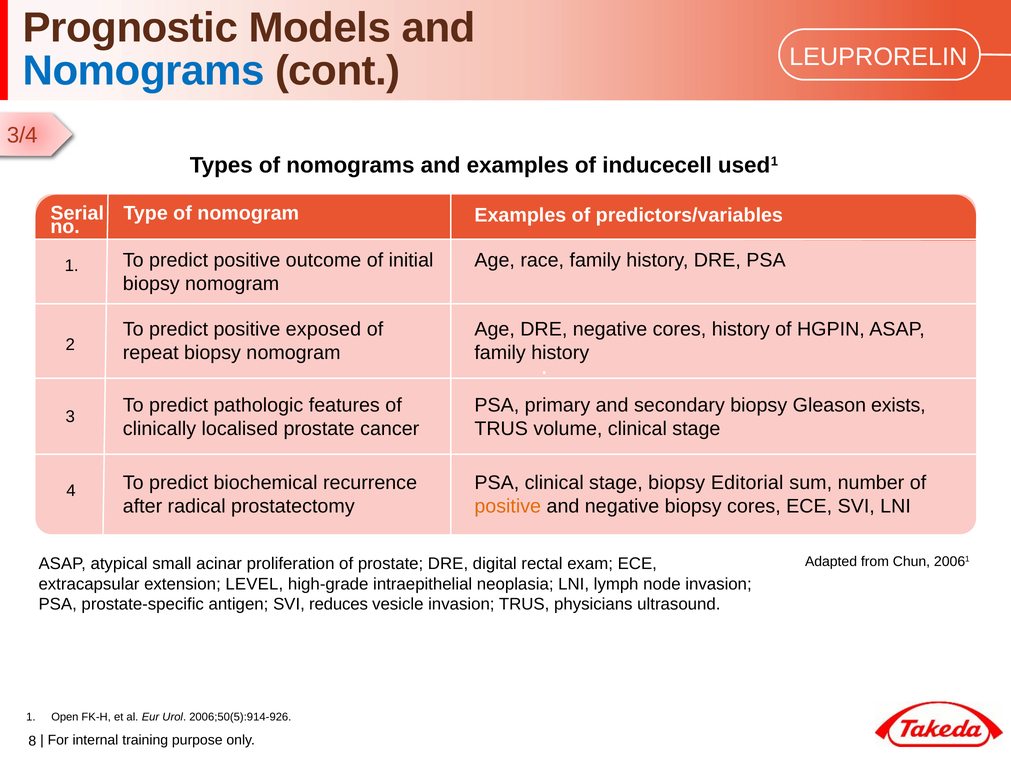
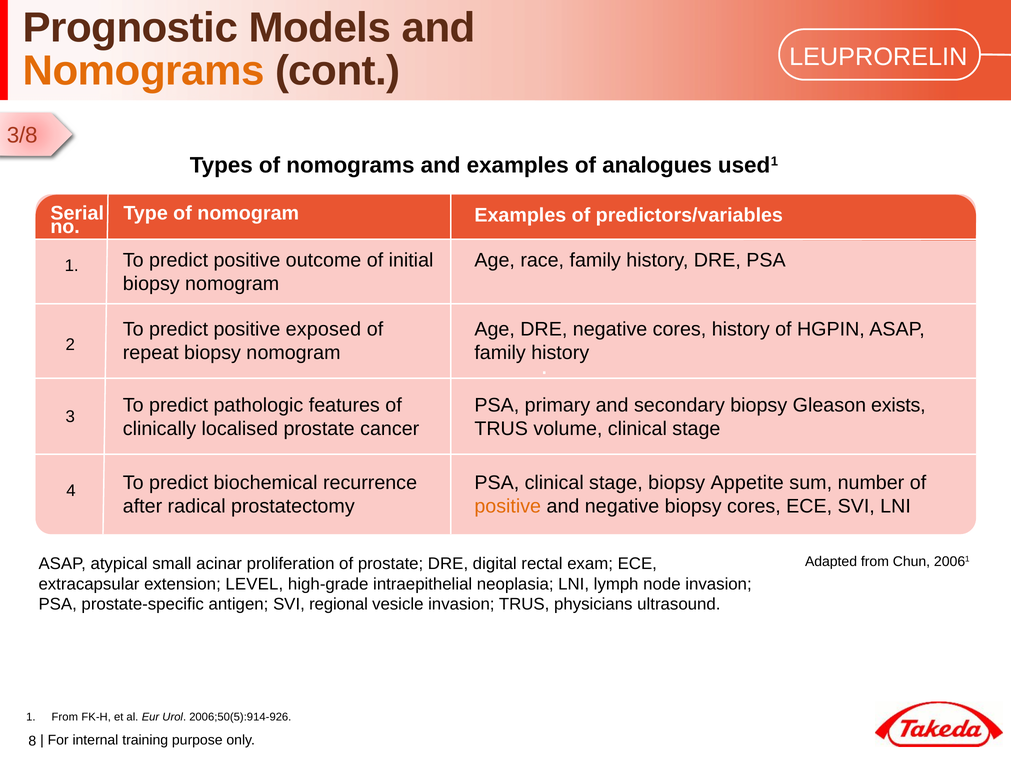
Nomograms colour: blue -> orange (144, 71)
3/4: 3/4 -> 3/8 (22, 136)
inducecell: inducecell -> analogues (657, 165)
Editorial: Editorial -> Appetite (747, 483)
reduces: reduces -> regional (339, 604)
1 Open: Open -> From (65, 717)
